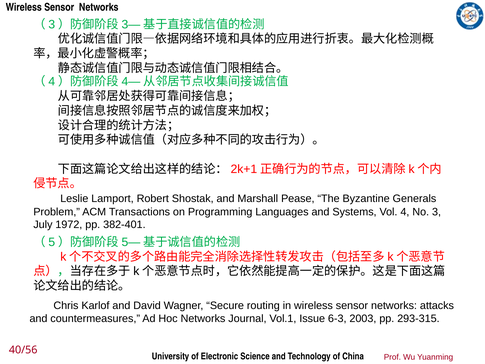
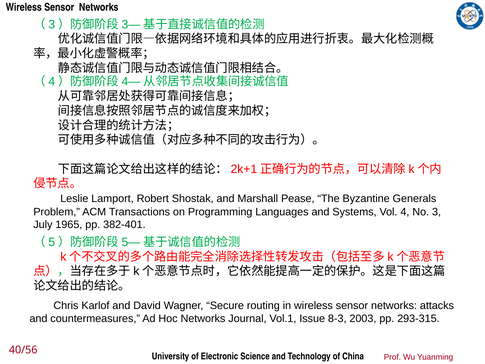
1972: 1972 -> 1965 (69, 225)
6-3: 6-3 -> 8-3 (337, 318)
